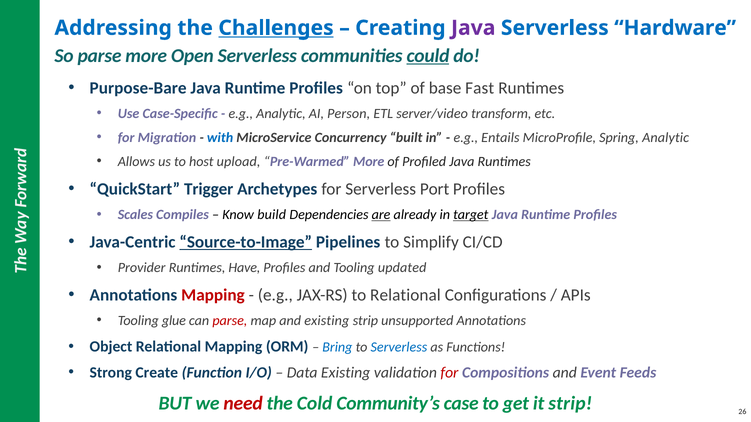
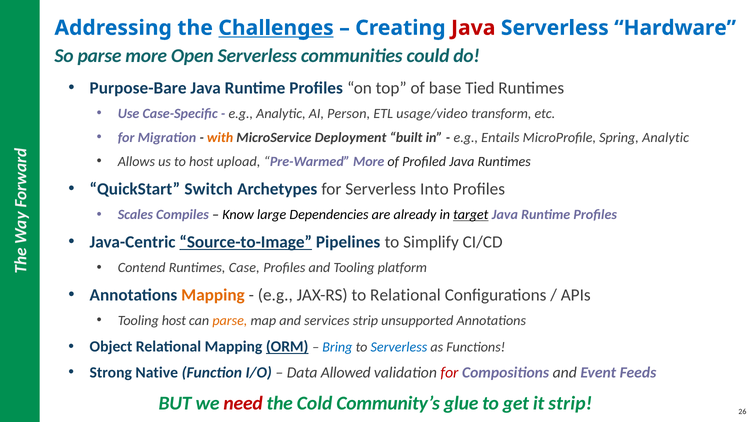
Java colour: purple -> red (473, 28)
could underline: present -> none (428, 56)
Fast: Fast -> Tied (480, 88)
server/video: server/video -> usage/video (432, 114)
with colour: blue -> orange (220, 138)
Concurrency: Concurrency -> Deployment (351, 138)
Trigger: Trigger -> Switch (209, 189)
Port: Port -> Into (434, 189)
build: build -> large (272, 215)
are underline: present -> none (381, 215)
Provider: Provider -> Contend (142, 268)
Have: Have -> Case (244, 268)
updated: updated -> platform (402, 268)
Mapping colour: red -> orange (213, 295)
Tooling glue: glue -> host (174, 321)
parse colour: red -> orange (230, 321)
and existing: existing -> services (327, 321)
ORM underline: none -> present (287, 347)
Create: Create -> Native (157, 373)
Data Existing: Existing -> Allowed (346, 373)
case: case -> glue (461, 404)
